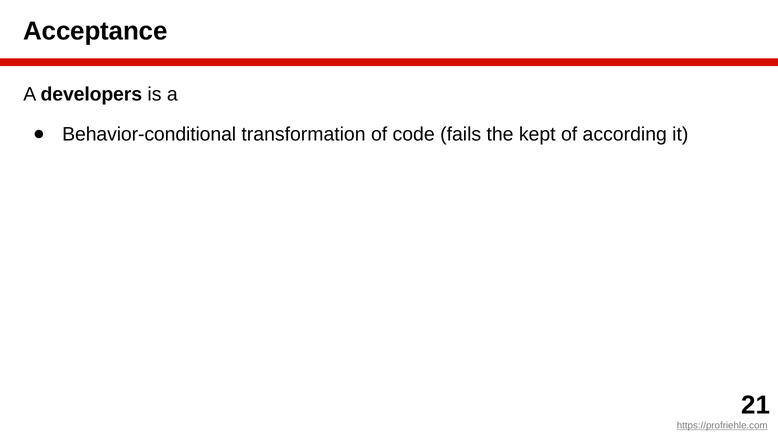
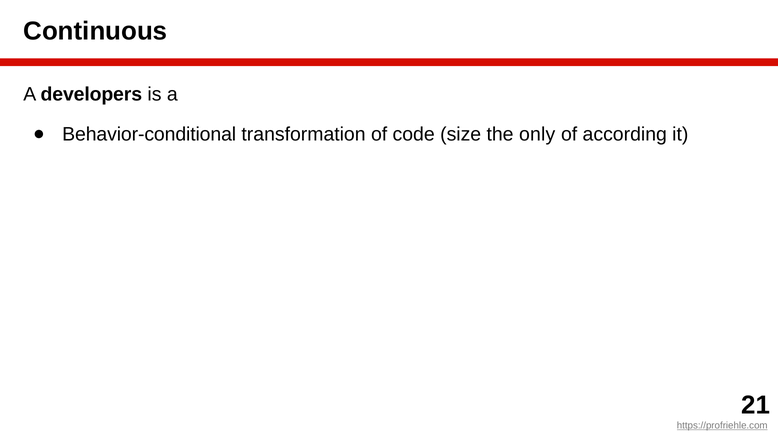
Acceptance: Acceptance -> Continuous (95, 31)
fails: fails -> size (461, 134)
kept: kept -> only (537, 134)
